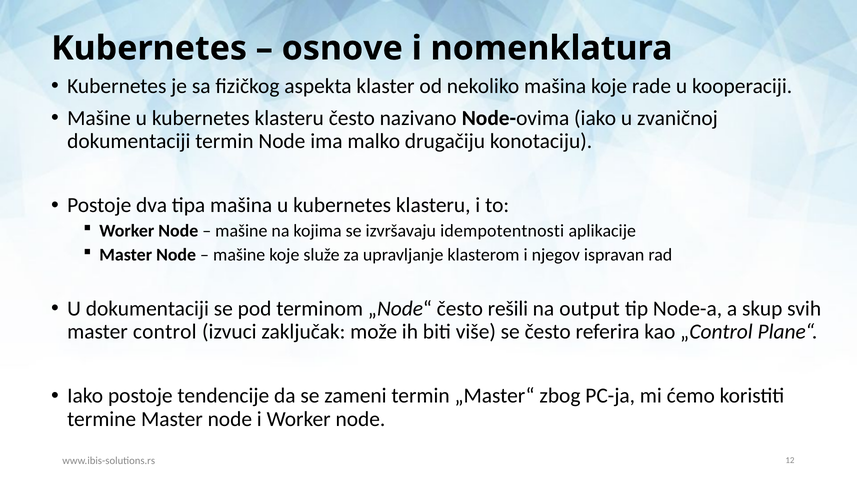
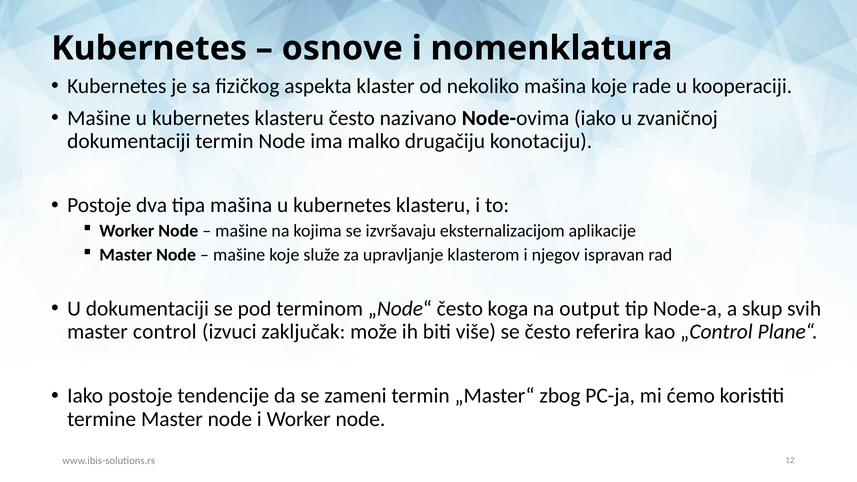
idempotentnosti: idempotentnosti -> eksternalizacijom (502, 231)
rešili: rešili -> koga (508, 309)
